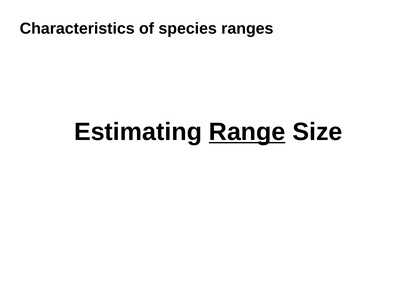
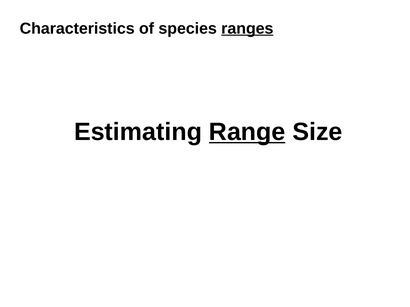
ranges underline: none -> present (247, 28)
